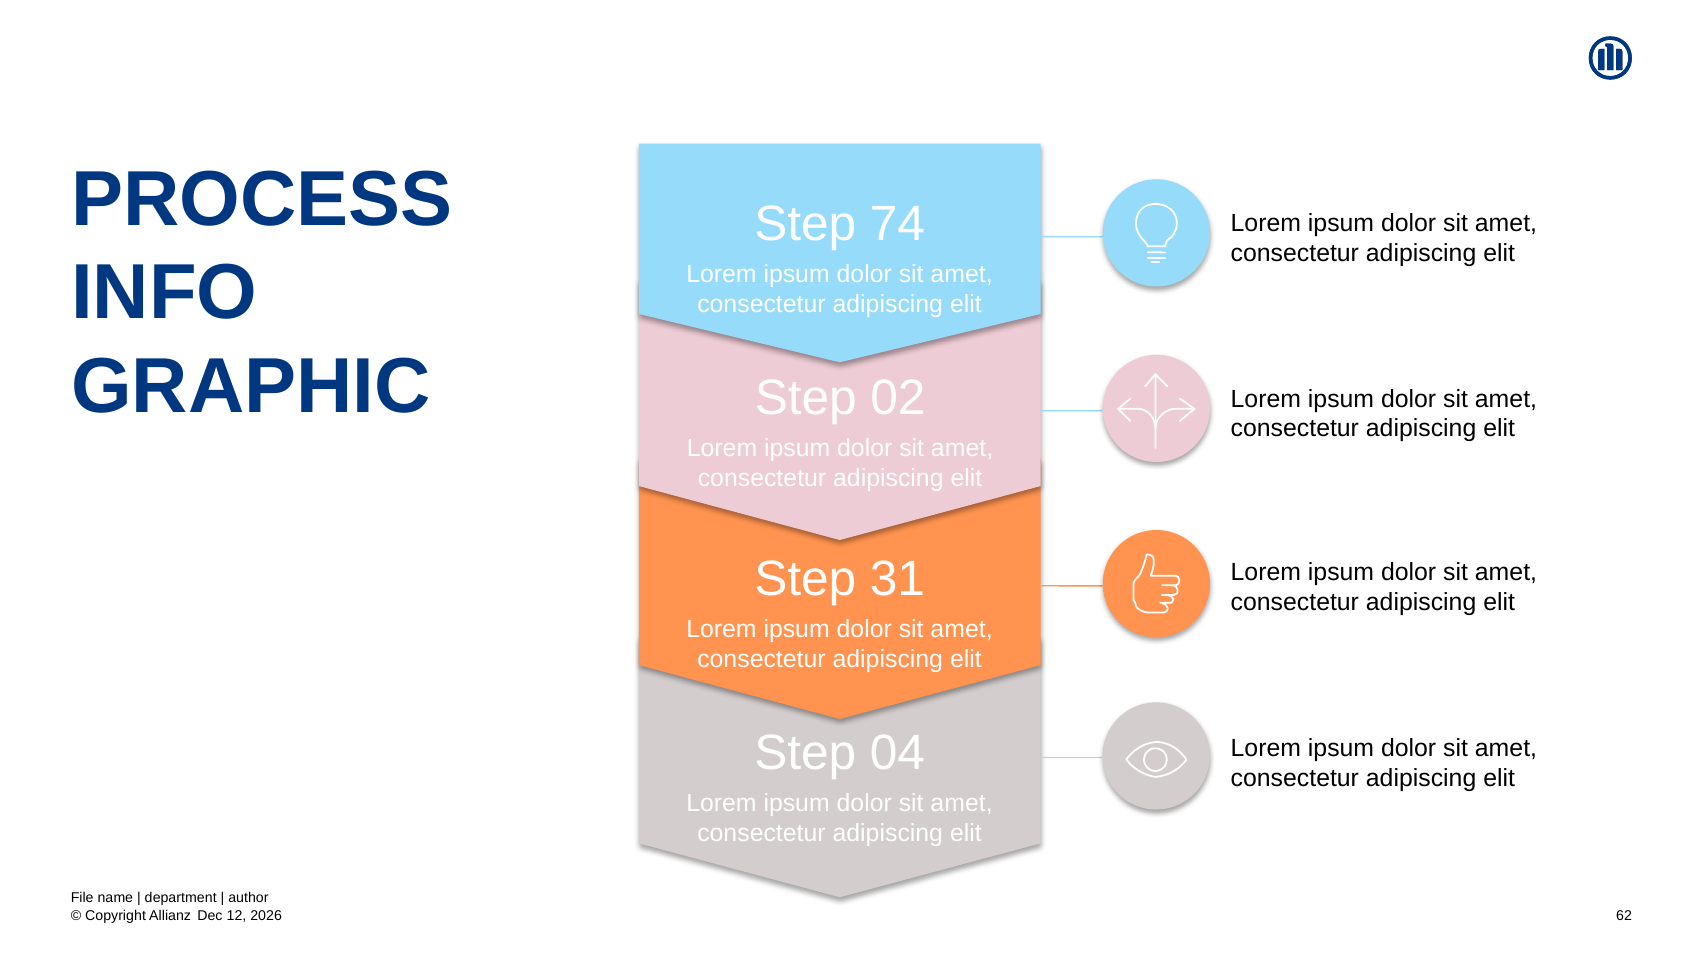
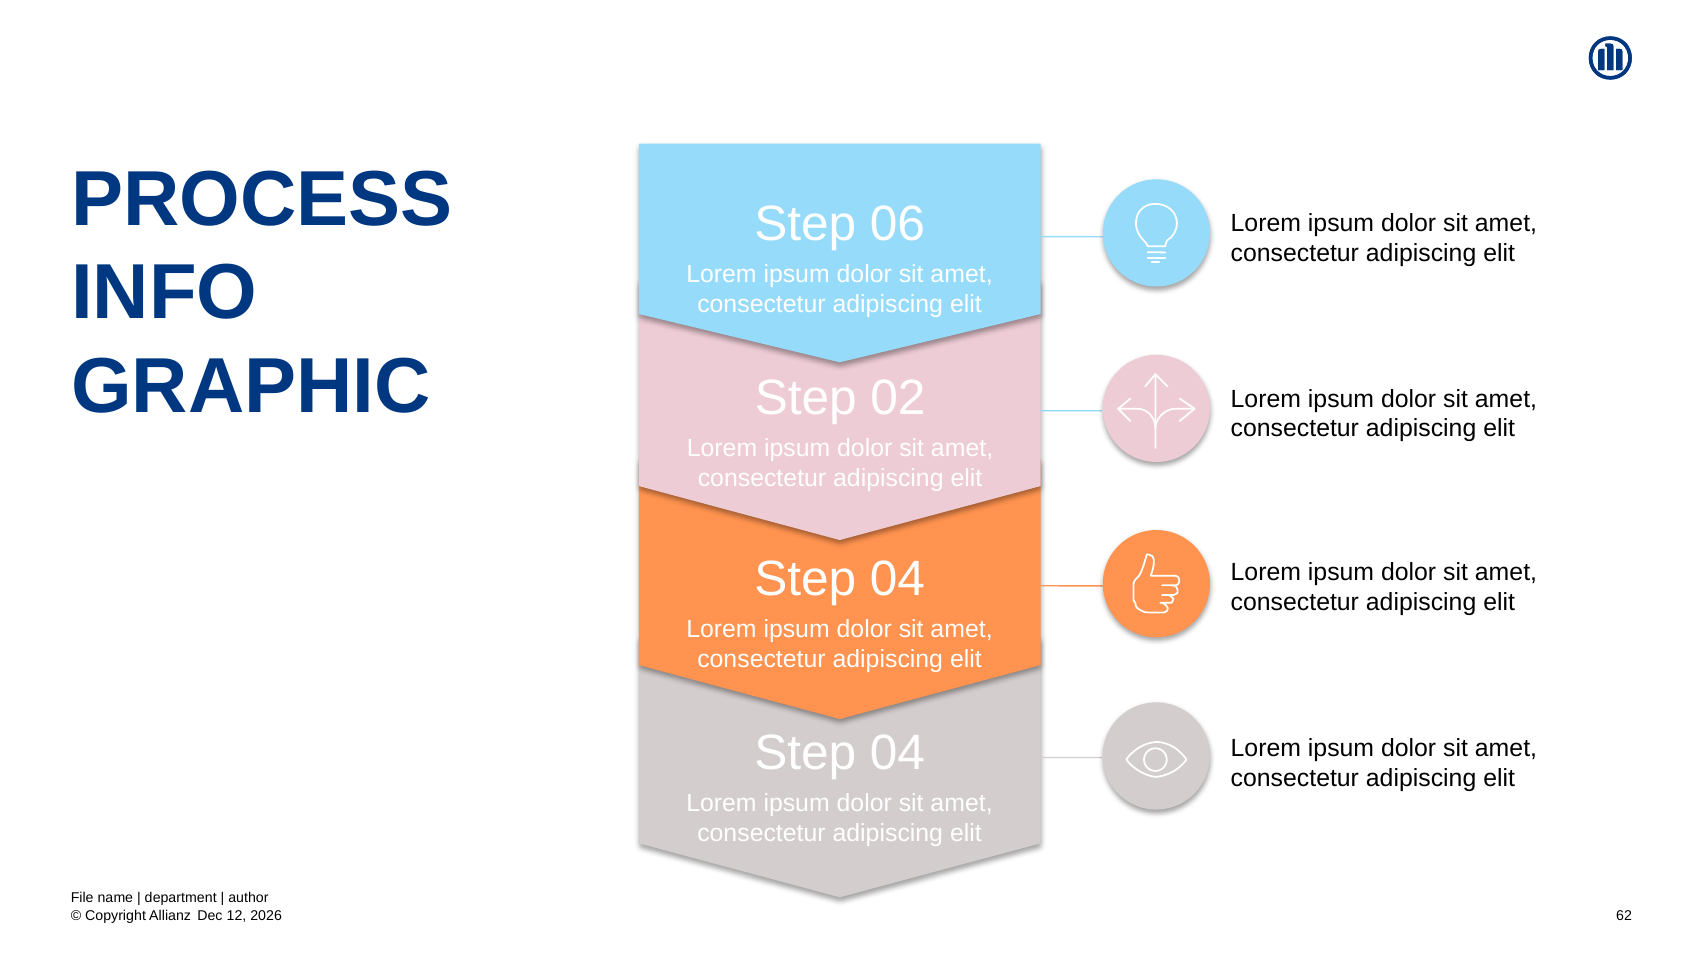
74: 74 -> 06 (897, 224)
31: 31 -> 04 (897, 579)
